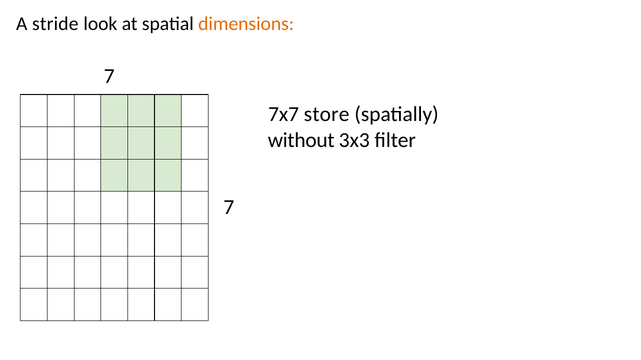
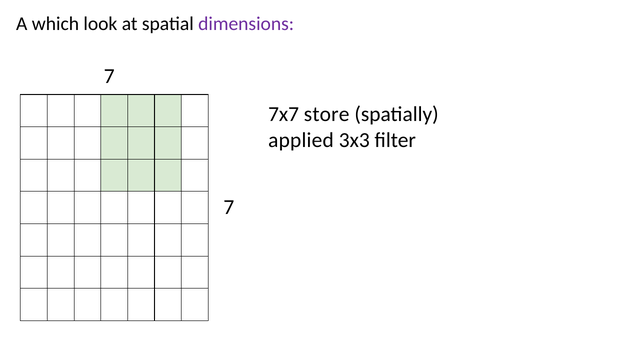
stride: stride -> which (55, 24)
dimensions colour: orange -> purple (246, 24)
without: without -> applied (301, 140)
